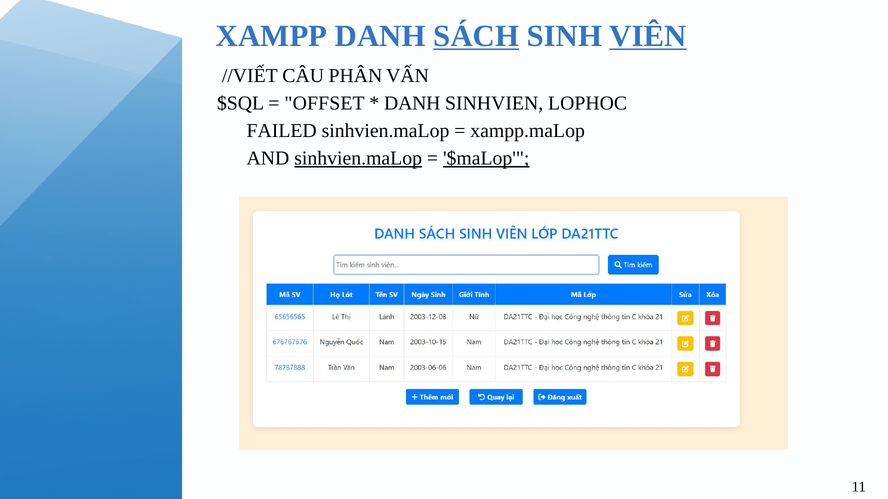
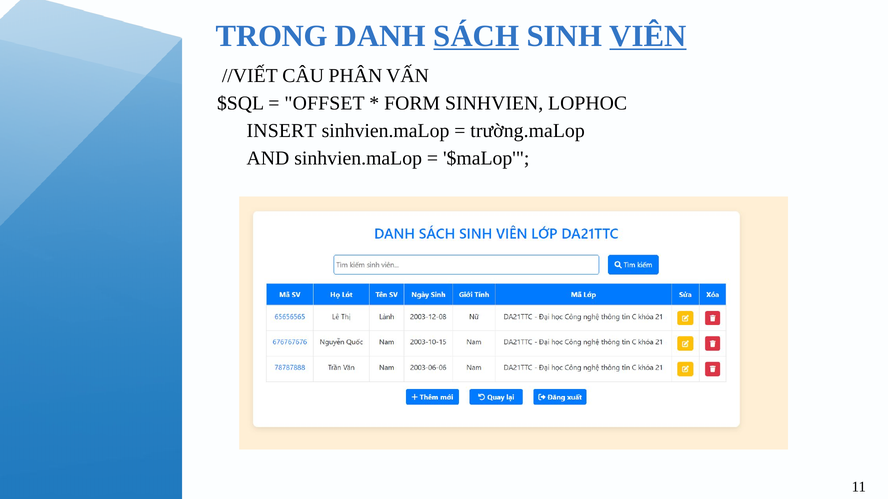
XAMPP: XAMPP -> TRONG (272, 36)
DANH: DANH -> FORM (412, 103)
FAILED: FAILED -> INSERT (282, 131)
xampp.maLop: xampp.maLop -> trường.maLop (528, 131)
sinhvien.maLop underline: present -> none (358, 159)
$maLop underline: present -> none (486, 159)
